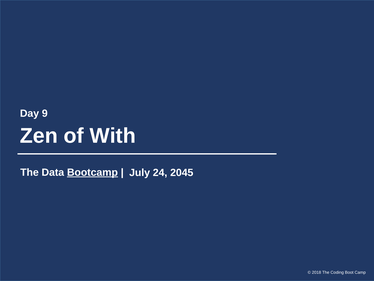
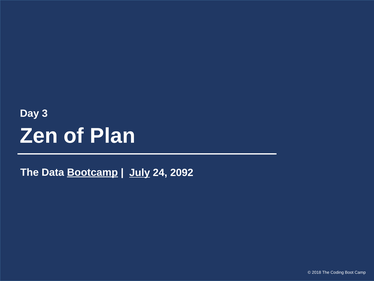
9: 9 -> 3 (45, 113)
With: With -> Plan (113, 136)
July underline: none -> present (140, 172)
2045: 2045 -> 2092 (182, 172)
